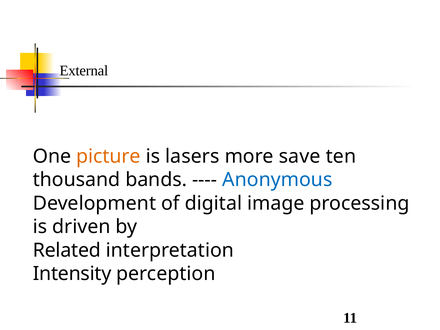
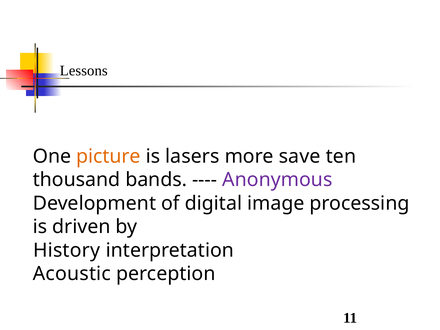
External: External -> Lessons (84, 71)
Anonymous colour: blue -> purple (277, 180)
Related: Related -> History (67, 250)
Intensity: Intensity -> Acoustic (72, 274)
